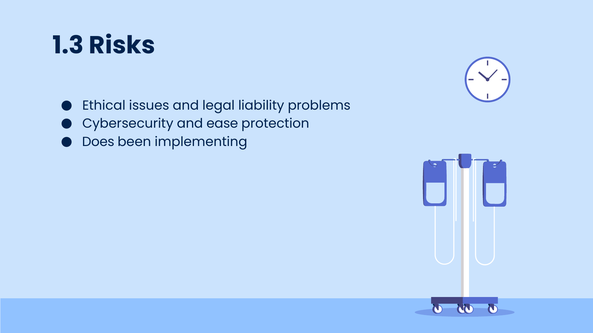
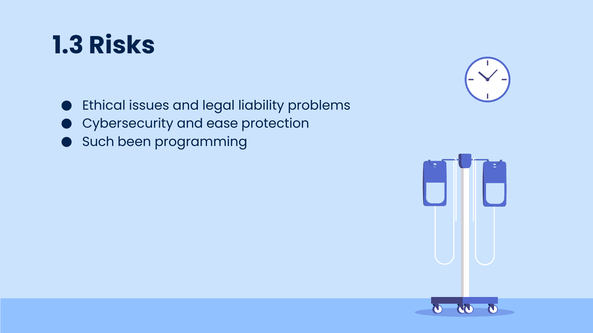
Does: Does -> Such (98, 142)
implementing: implementing -> programming (201, 142)
